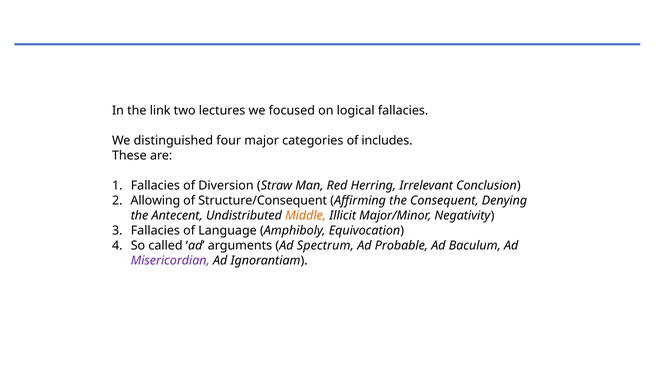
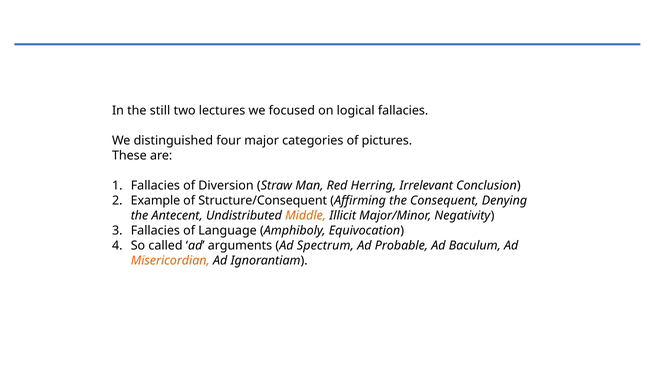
link: link -> still (160, 110)
includes: includes -> pictures (387, 140)
Allowing: Allowing -> Example (155, 200)
Misericordian colour: purple -> orange (170, 261)
